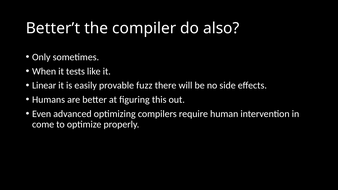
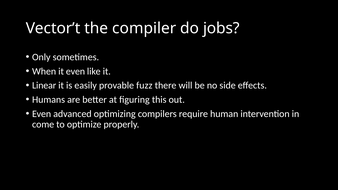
Better’t: Better’t -> Vector’t (53, 28)
also: also -> jobs (221, 28)
it tests: tests -> even (75, 71)
